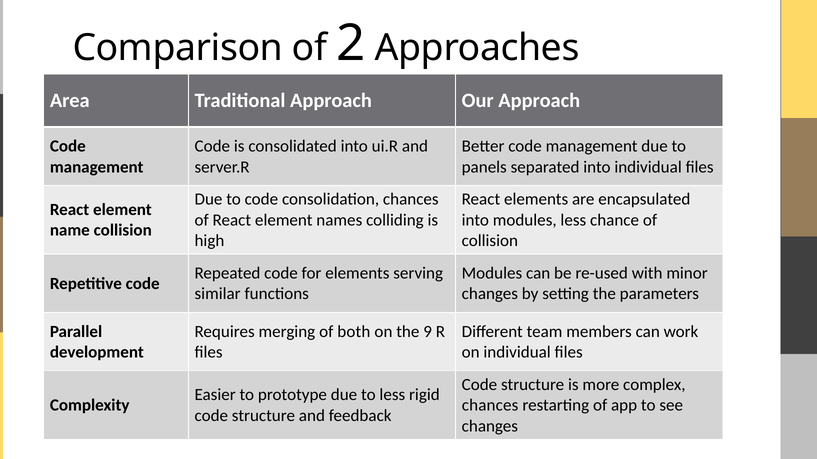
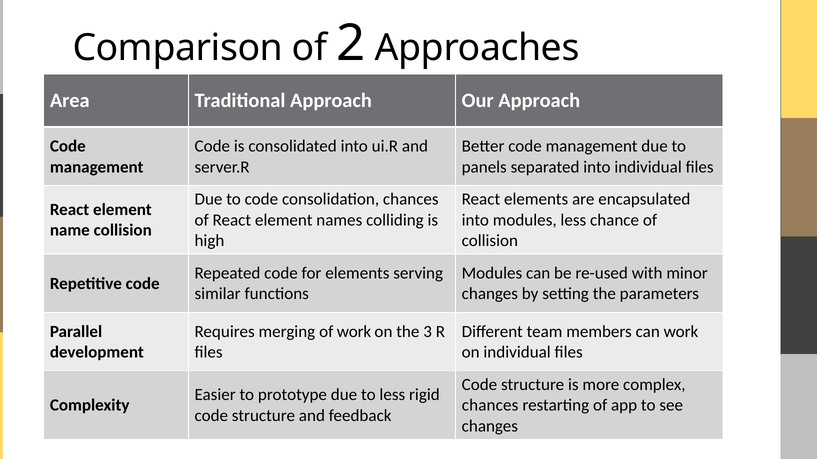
of both: both -> work (354, 332)
9: 9 -> 3 (428, 332)
